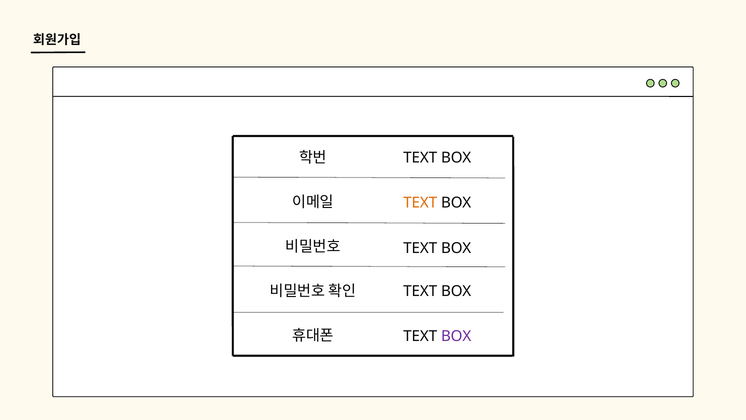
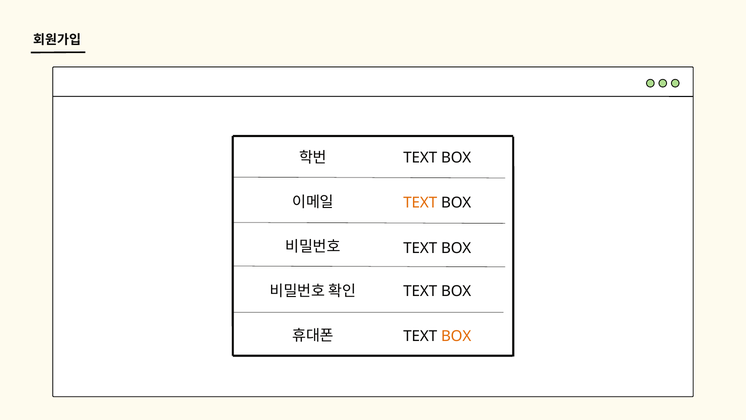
BOX colour: purple -> orange (456, 336)
